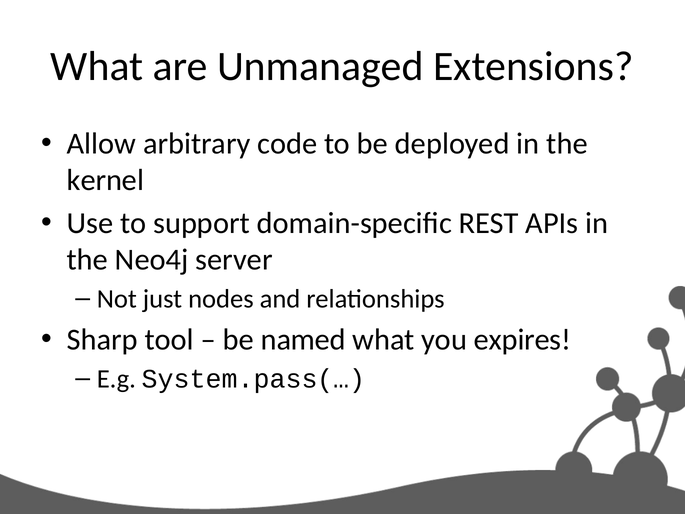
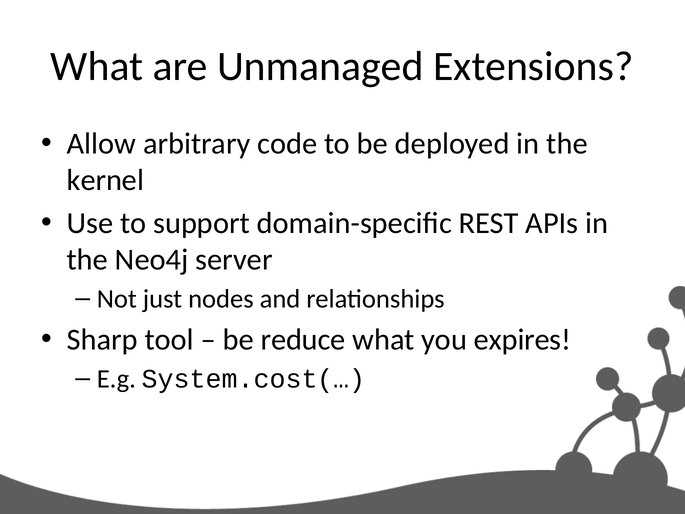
named: named -> reduce (303, 339)
System.pass(…: System.pass(… -> System.cost(… (254, 379)
